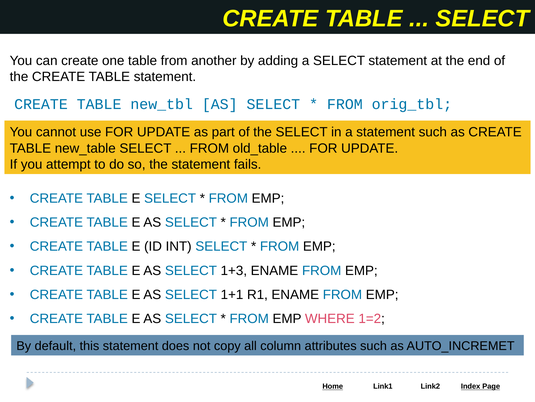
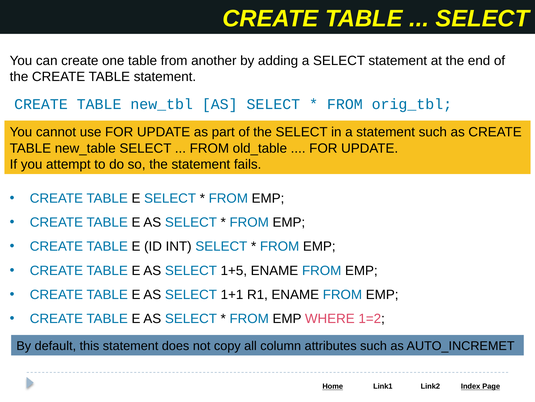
1+3: 1+3 -> 1+5 (234, 270)
